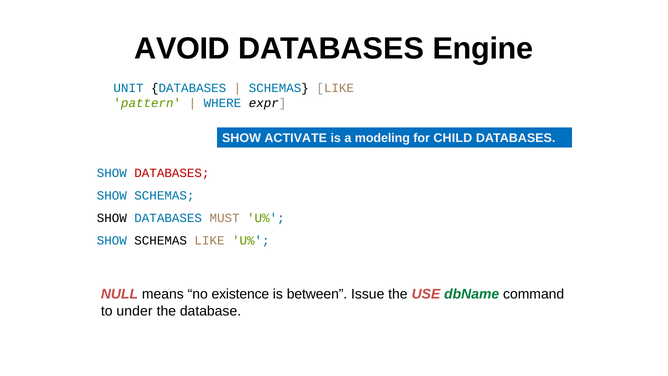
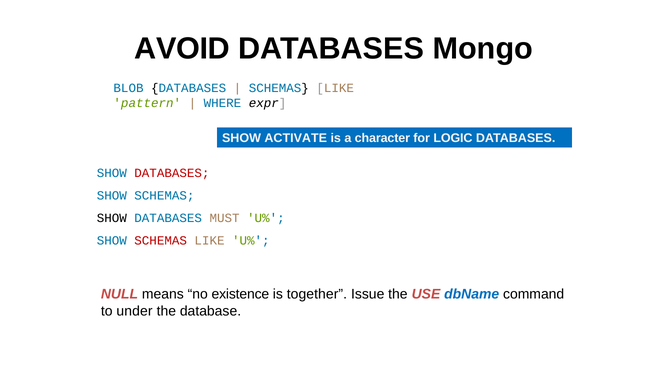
Engine: Engine -> Mongo (483, 49)
UNIT: UNIT -> BLOB (129, 88)
modeling: modeling -> character (382, 138)
CHILD: CHILD -> LOGIC (453, 138)
SCHEMAS colour: black -> red (161, 241)
between: between -> together (317, 294)
dbName colour: green -> blue (472, 294)
